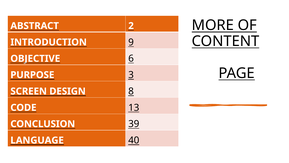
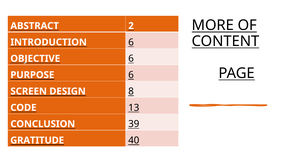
9: 9 -> 6 (131, 42)
3: 3 -> 6 (131, 75)
LANGUAGE: LANGUAGE -> GRATITUDE (37, 140)
